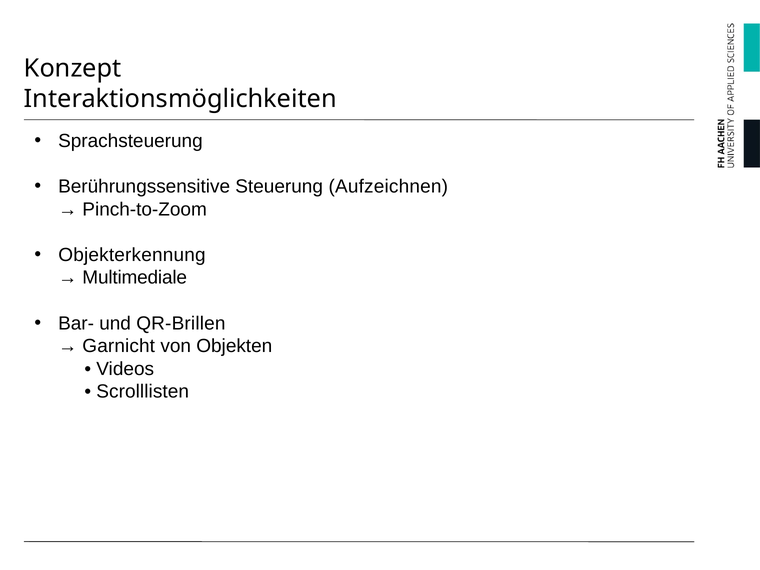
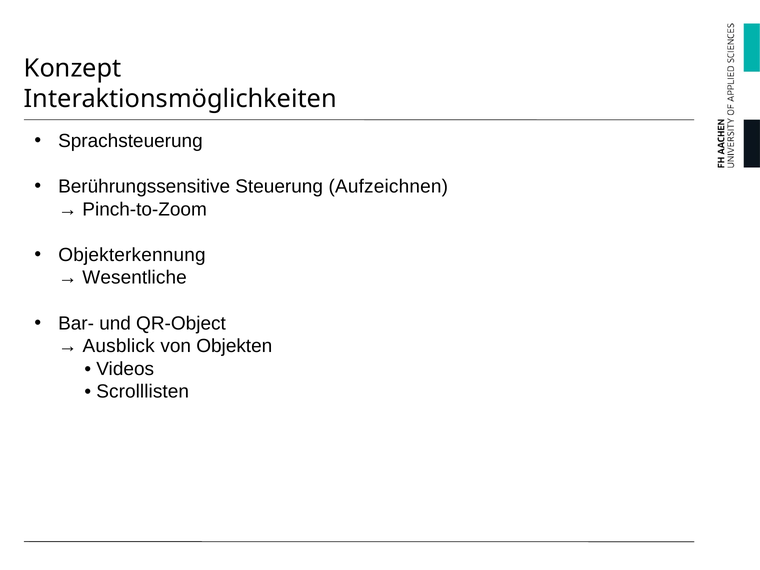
Multimediale: Multimediale -> Wesentliche (135, 278)
QR-Brillen: QR-Brillen -> QR-Object (181, 323)
Garnicht: Garnicht -> Ausblick (119, 346)
